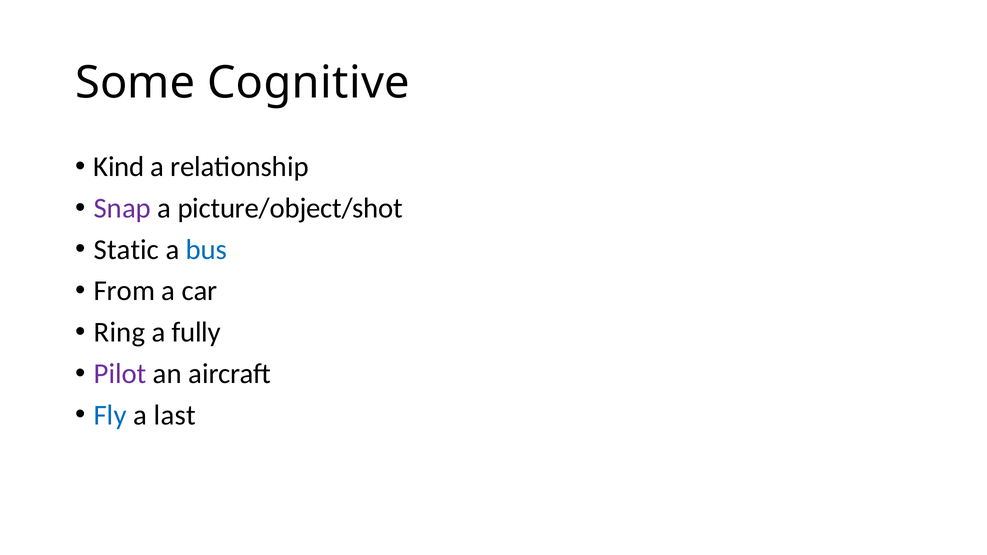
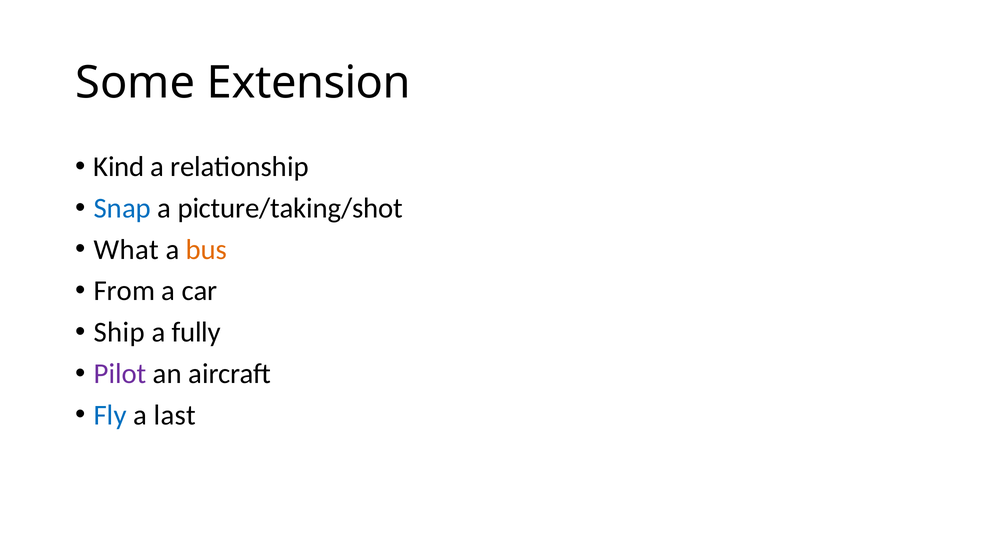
Cognitive: Cognitive -> Extension (309, 83)
Snap colour: purple -> blue (122, 208)
picture/object/shot: picture/object/shot -> picture/taking/shot (290, 208)
Static: Static -> What (126, 250)
bus colour: blue -> orange (206, 250)
Ring: Ring -> Ship (119, 332)
